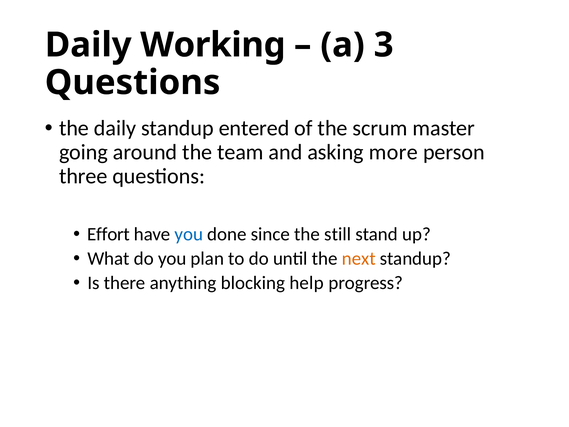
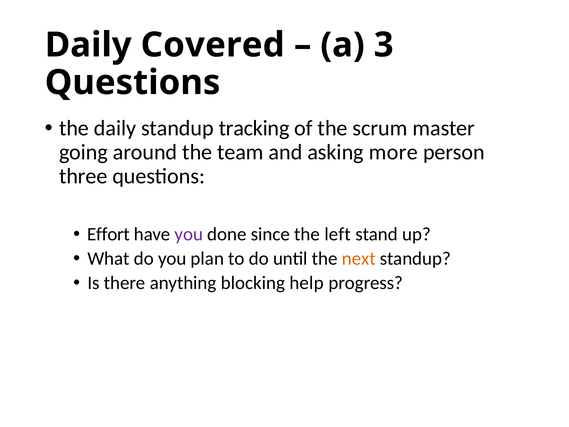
Working: Working -> Covered (213, 45)
entered: entered -> tracking (254, 128)
you colour: blue -> purple (189, 234)
still: still -> left (338, 234)
